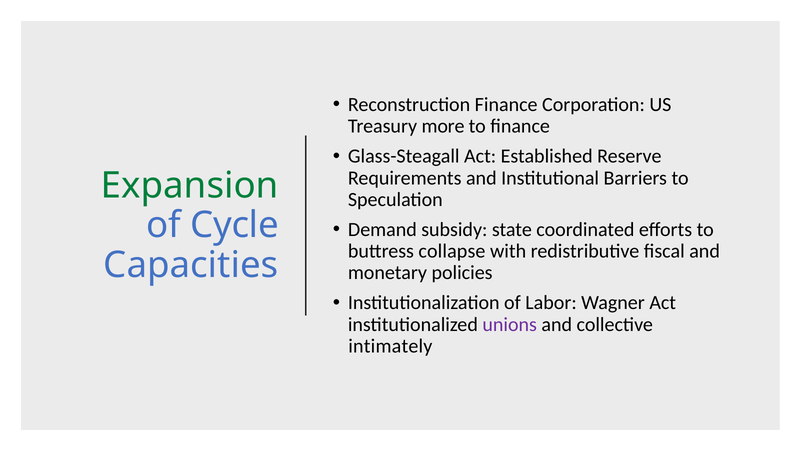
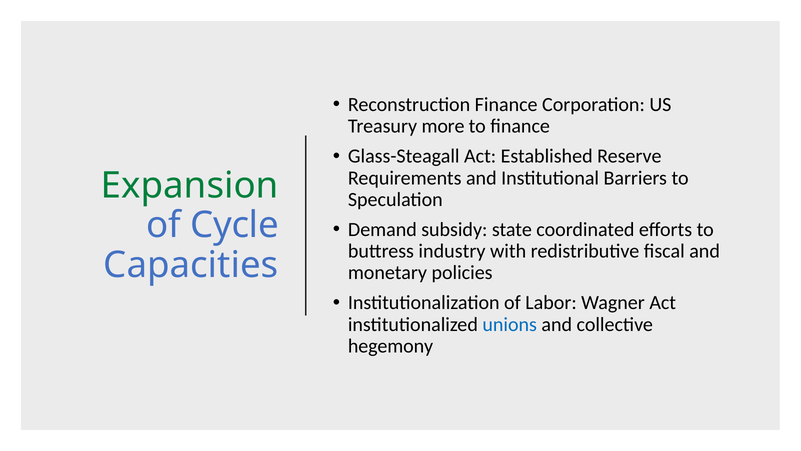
collapse: collapse -> industry (452, 251)
unions colour: purple -> blue (510, 324)
intimately: intimately -> hegemony (391, 346)
